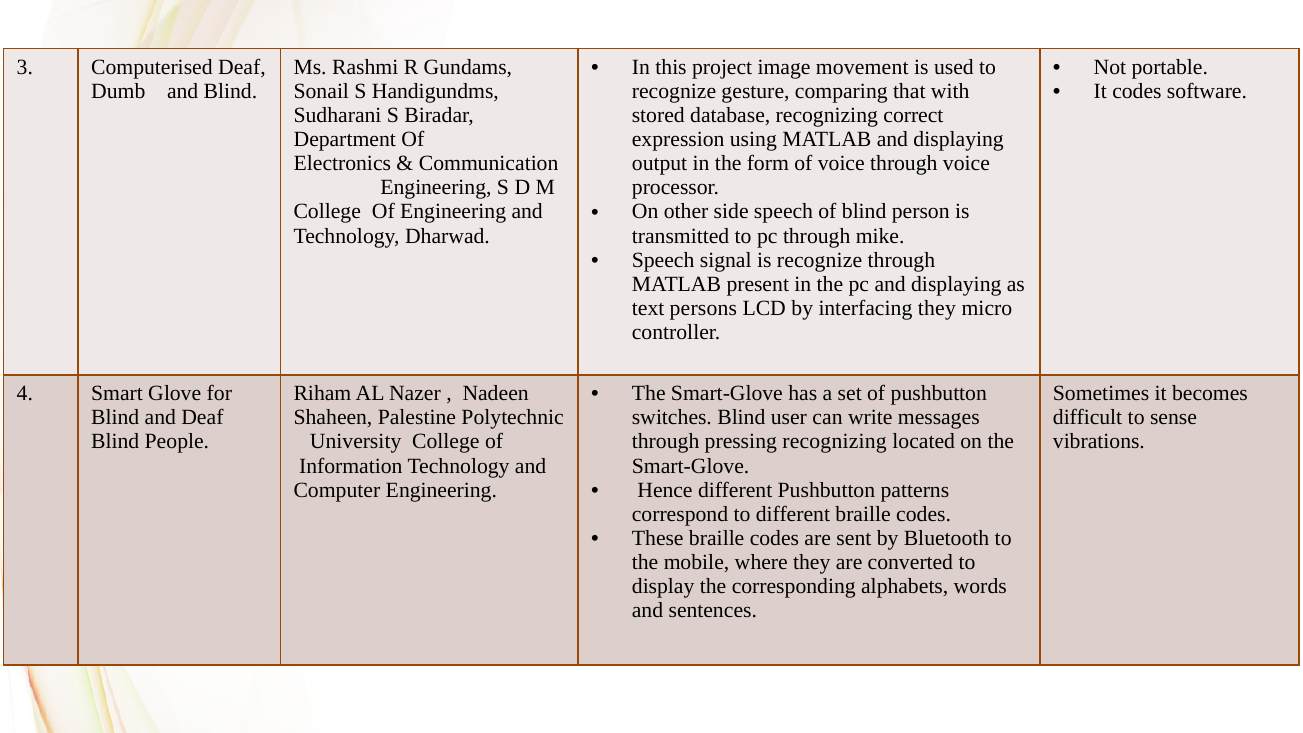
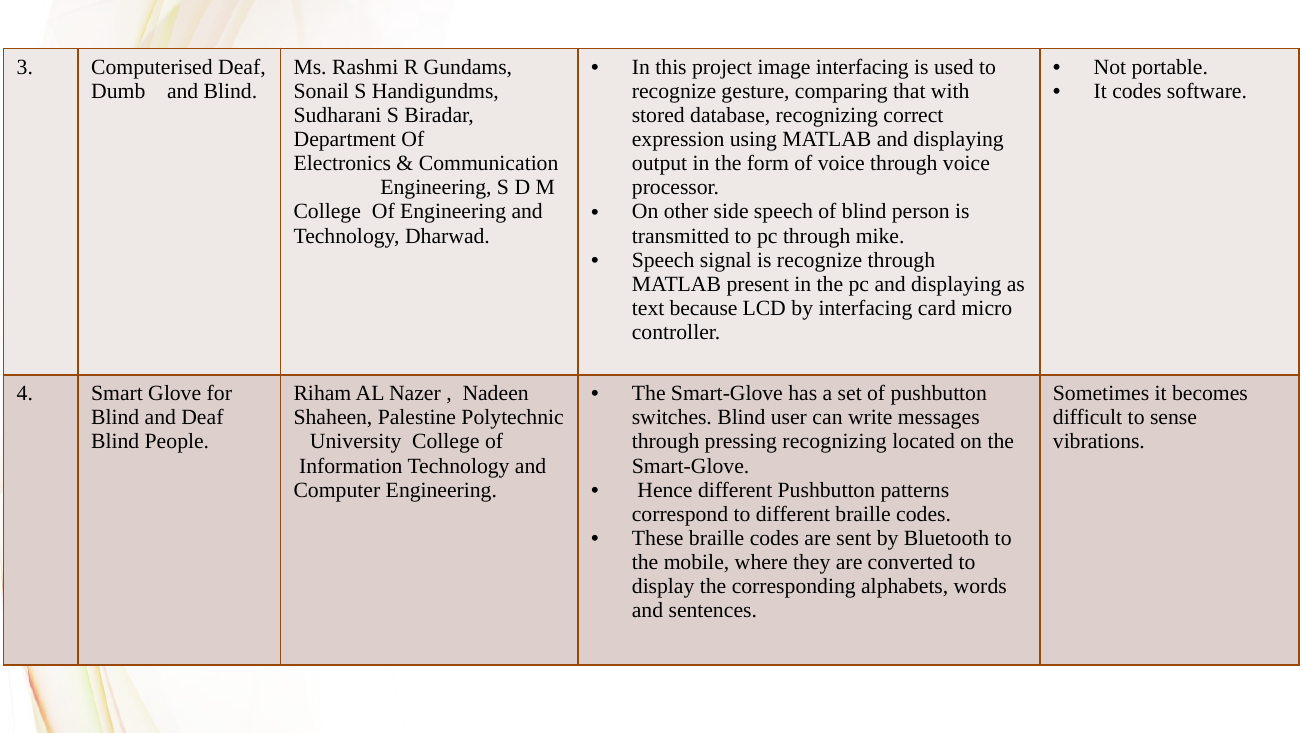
image movement: movement -> interfacing (862, 67)
persons: persons -> because (704, 308)
interfacing they: they -> card (937, 308)
